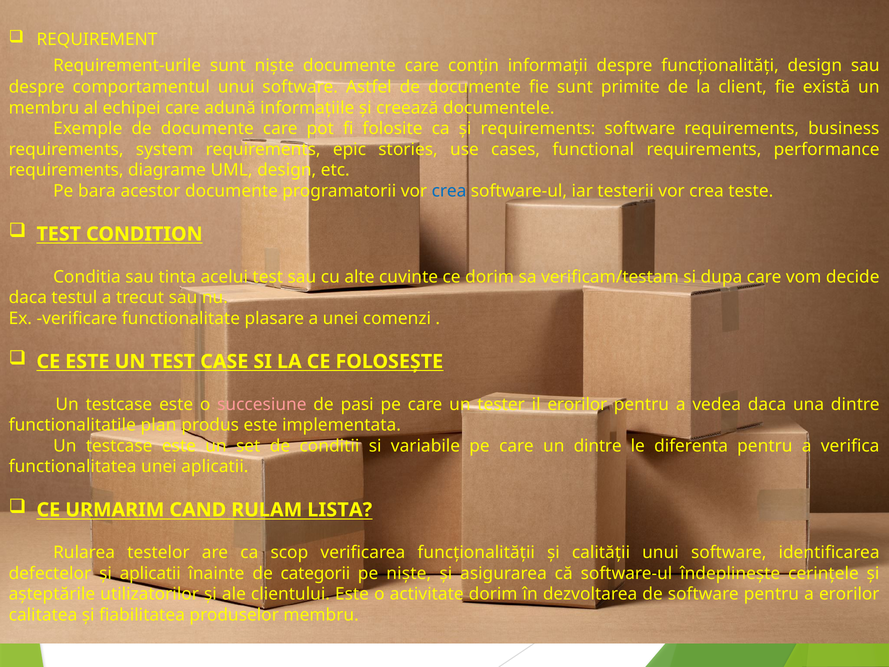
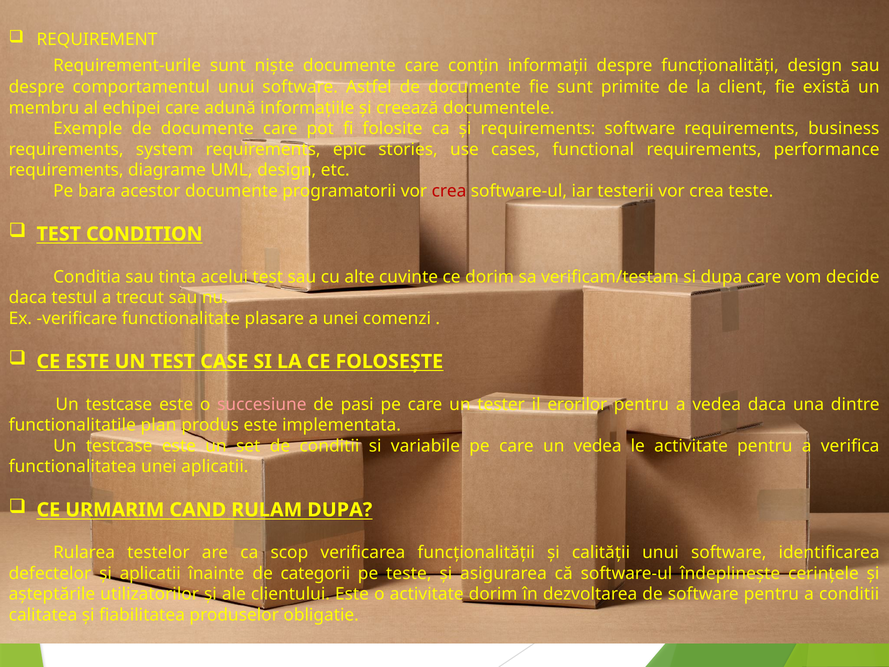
crea colour: blue -> red (449, 191)
un dintre: dintre -> vedea (598, 446)
le diferenta: diferenta -> activitate (691, 446)
RULAM LISTA: LISTA -> DUPA (340, 510)
pe niște: niște -> teste (409, 573)
a erorilor: erorilor -> conditii (849, 594)
produselor membru: membru -> obligatie (321, 615)
